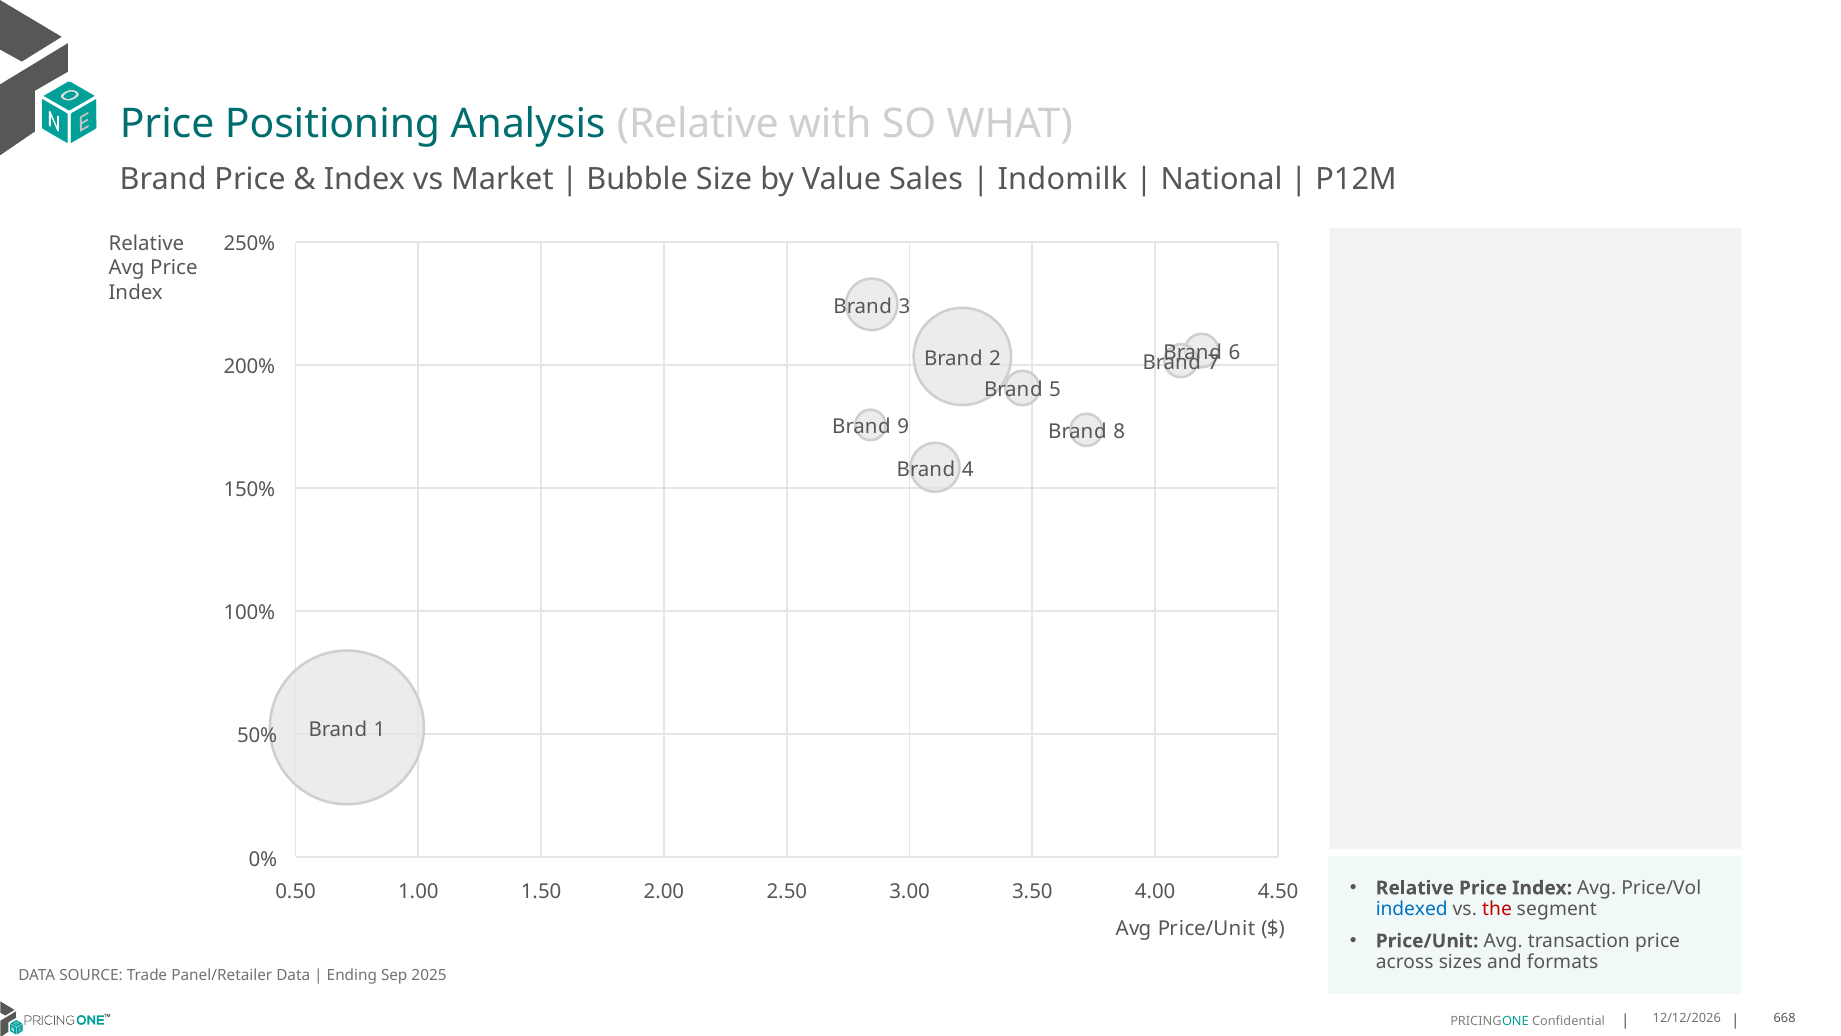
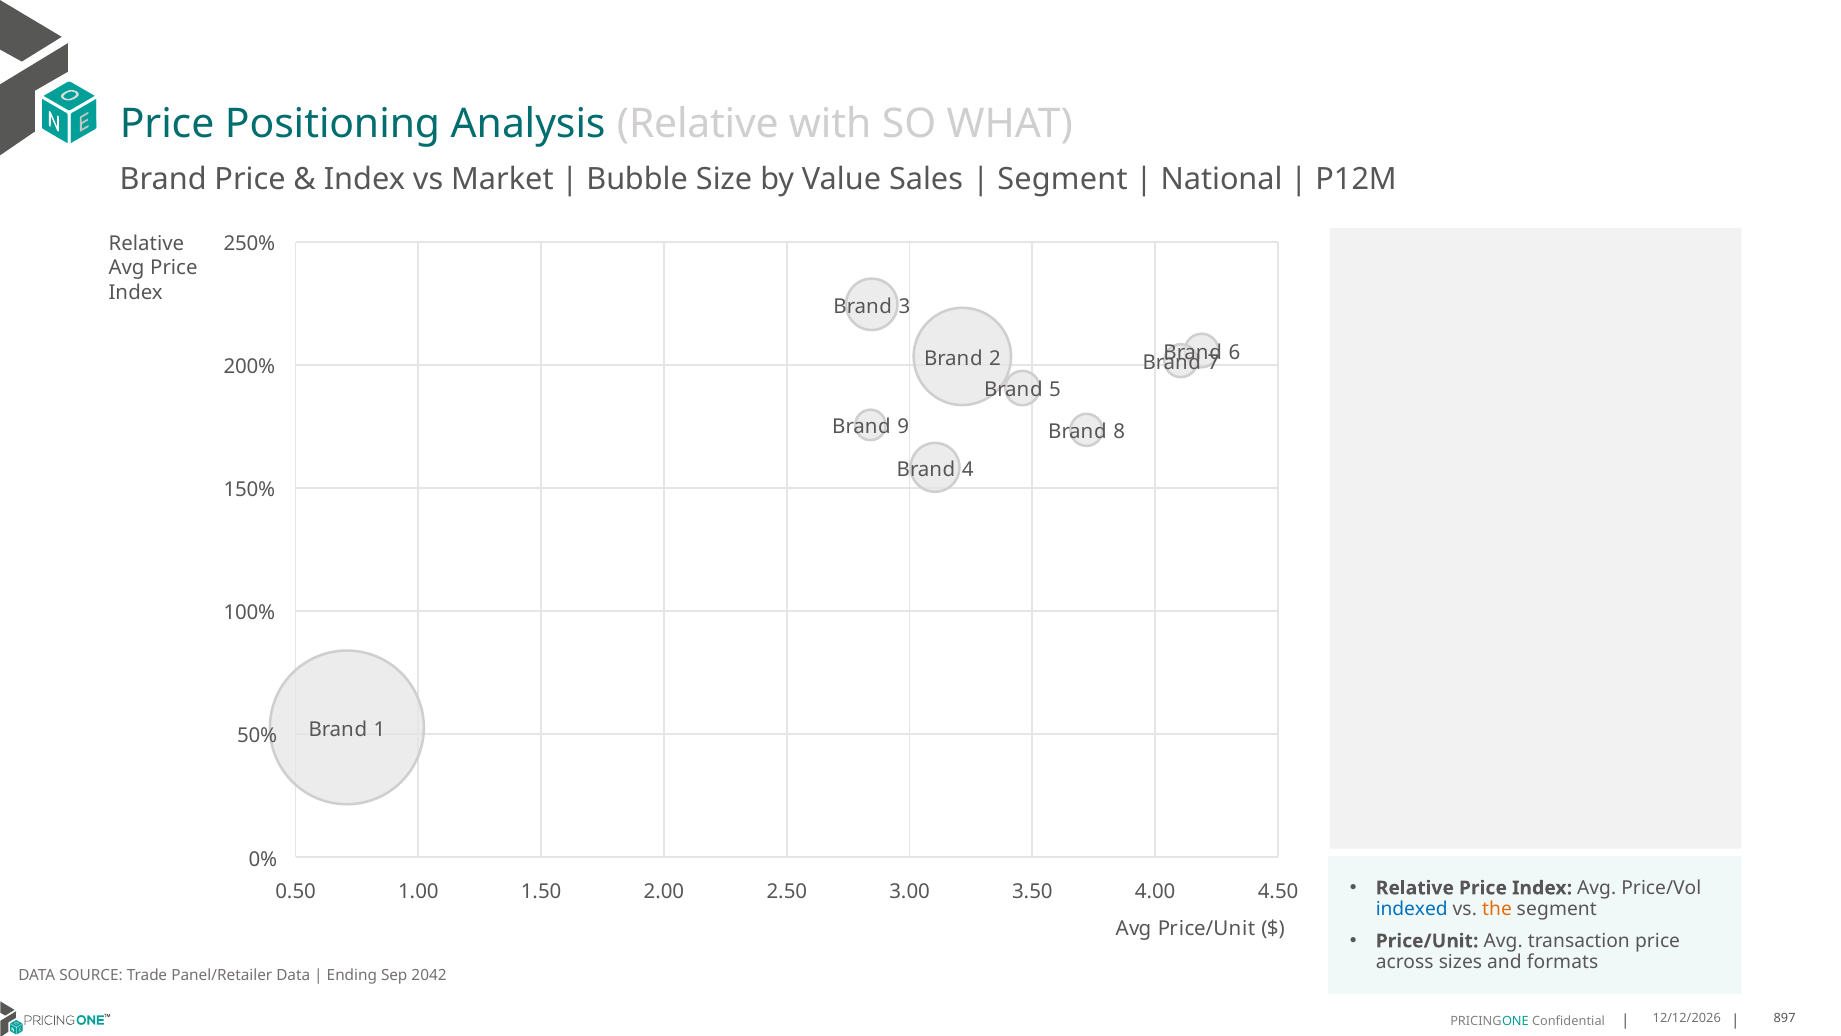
Indomilk: Indomilk -> Segment (1062, 179)
the colour: red -> orange (1497, 908)
2025: 2025 -> 2042 (429, 975)
668: 668 -> 897 (1785, 1018)
